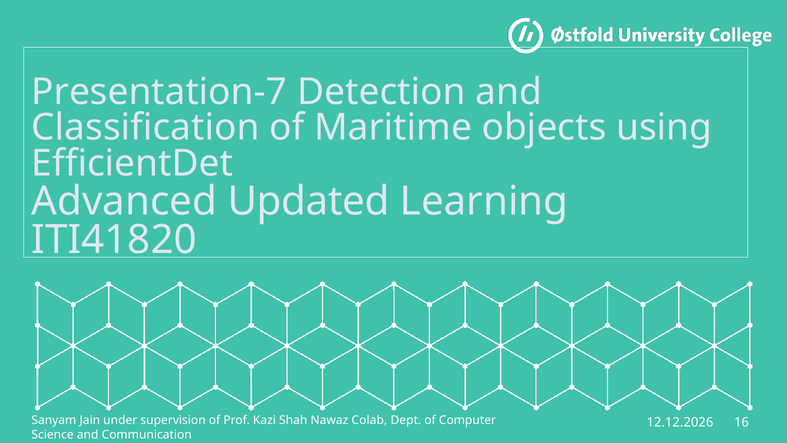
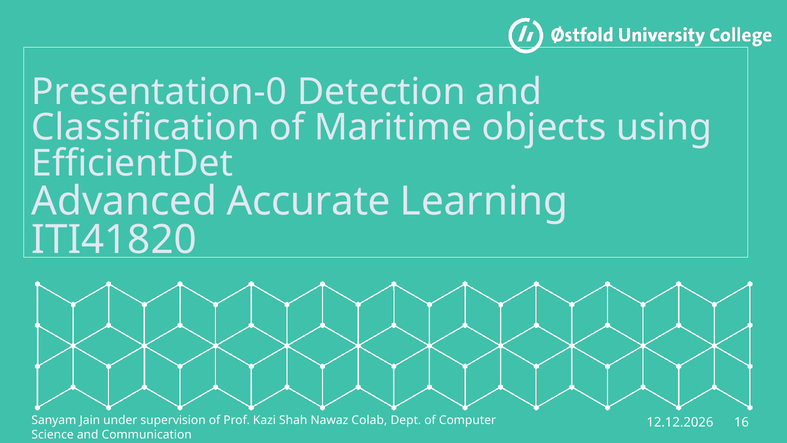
Presentation-7: Presentation-7 -> Presentation-0 (159, 92)
Updated: Updated -> Accurate (309, 201)
